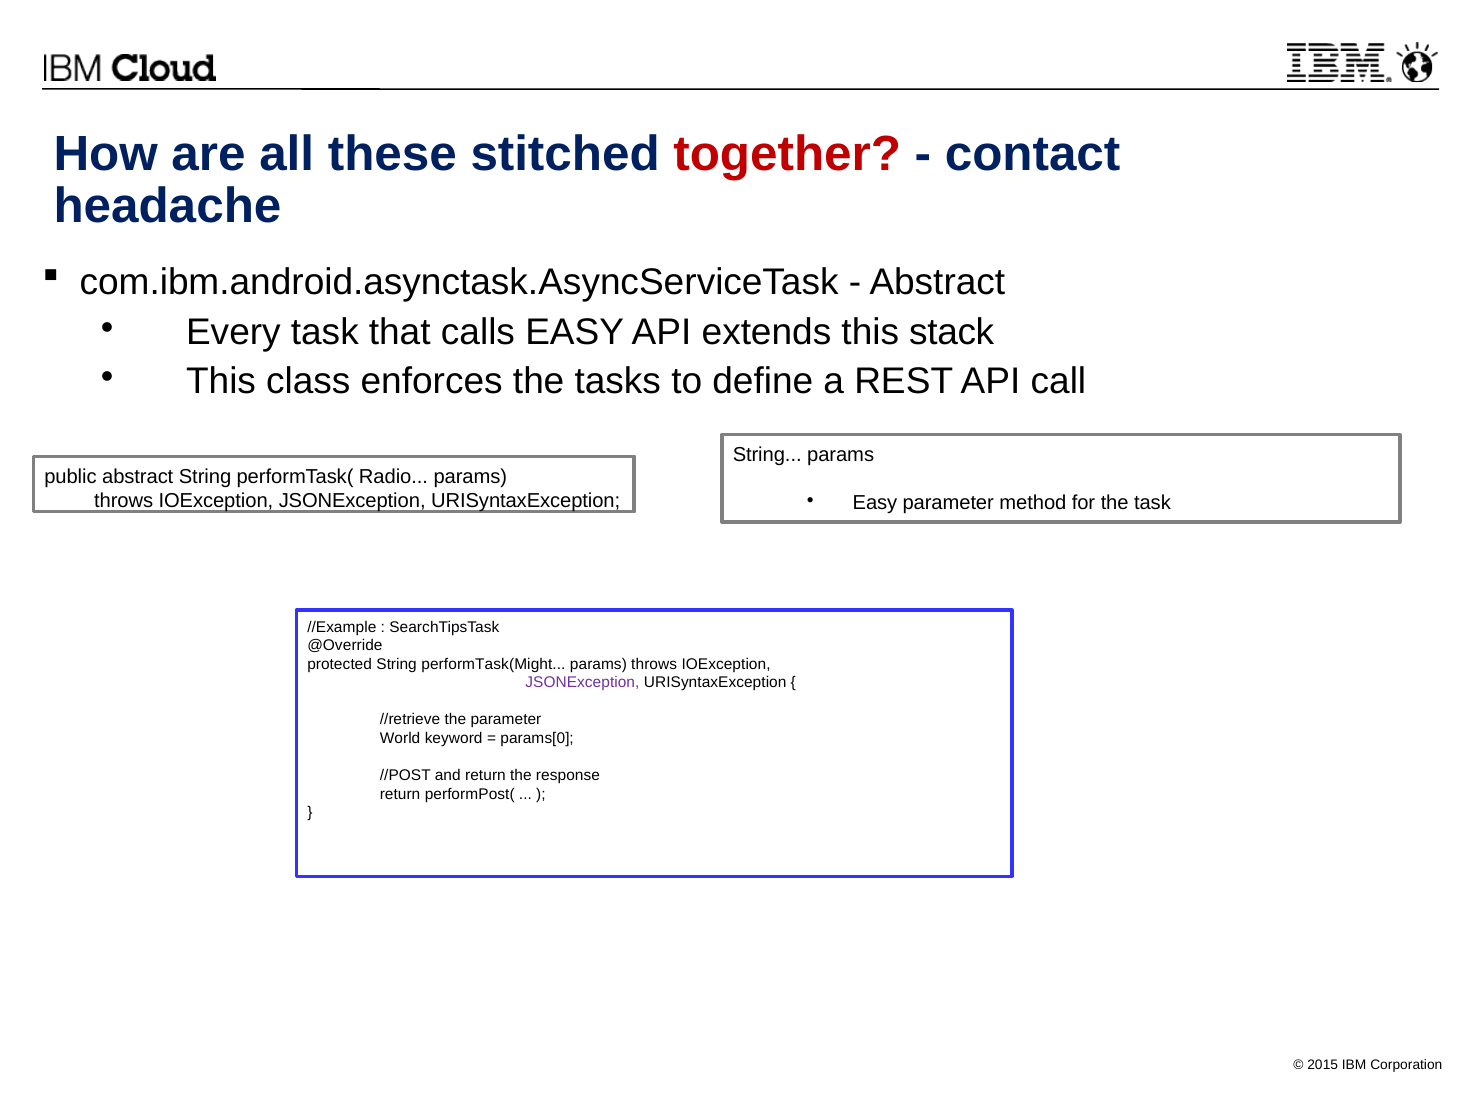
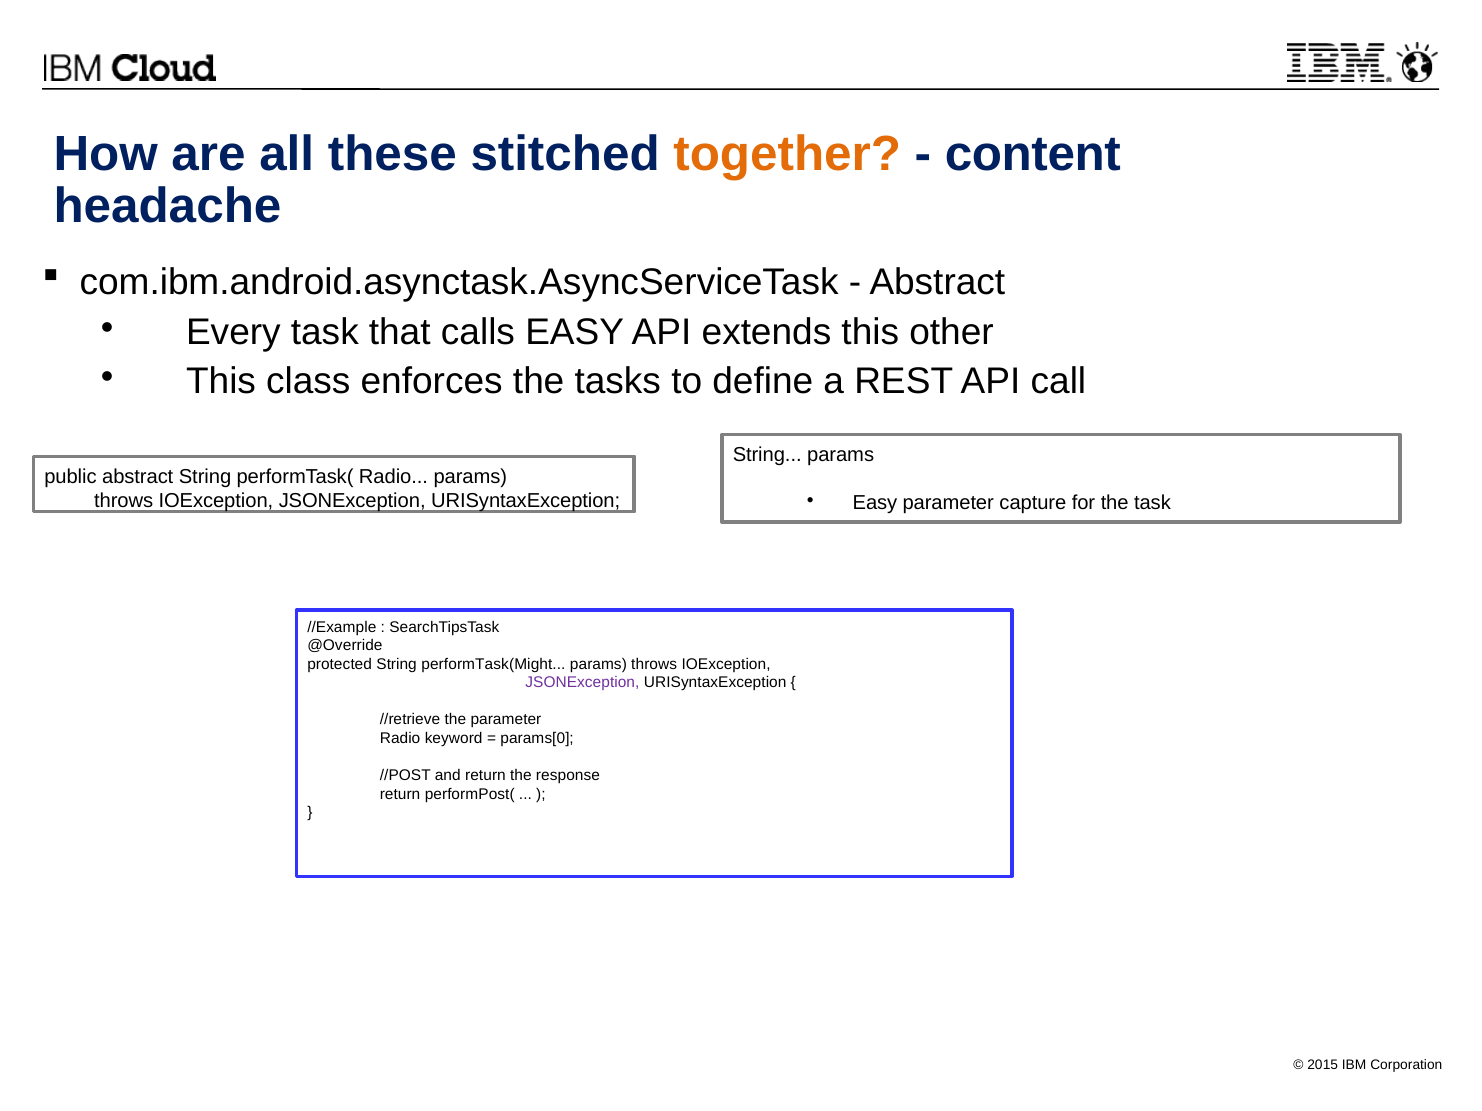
together colour: red -> orange (787, 155)
contact: contact -> content (1033, 155)
stack: stack -> other (952, 332)
method: method -> capture (1033, 503)
World: World -> Radio (400, 739)
